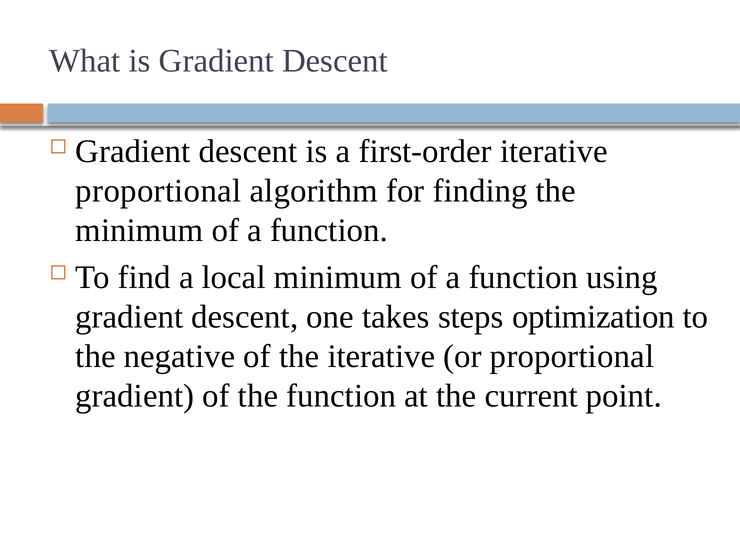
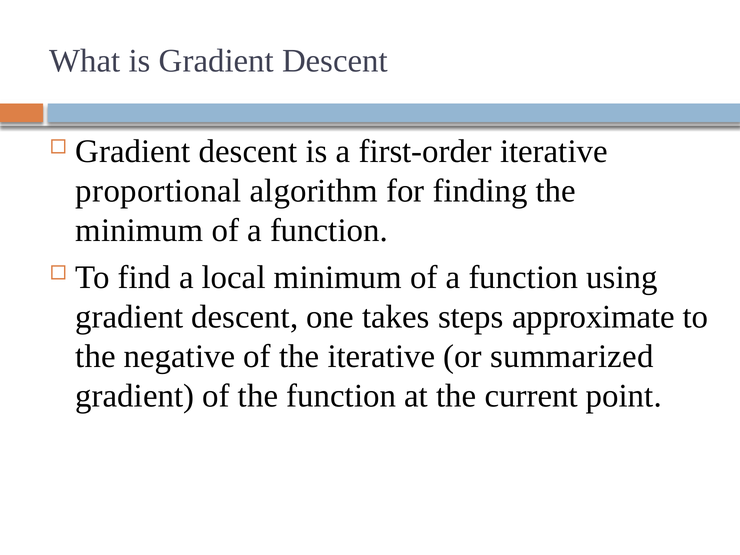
optimization: optimization -> approximate (593, 317)
or proportional: proportional -> summarized (572, 356)
